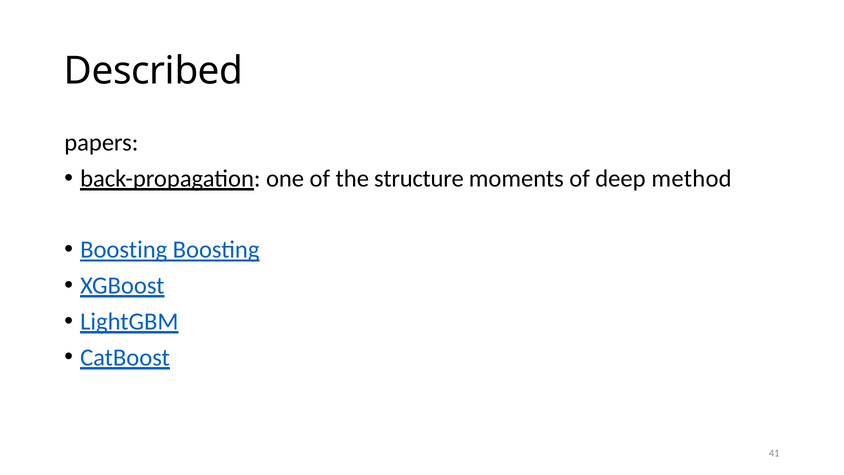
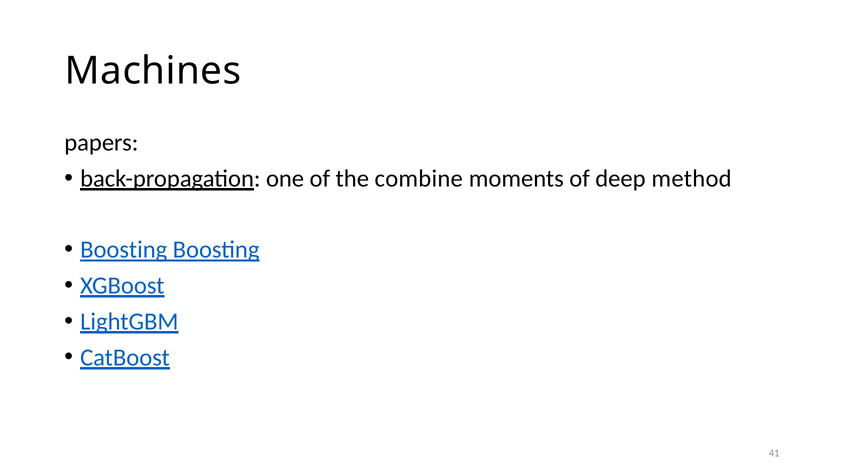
Described: Described -> Machines (153, 71)
structure: structure -> combine (419, 178)
